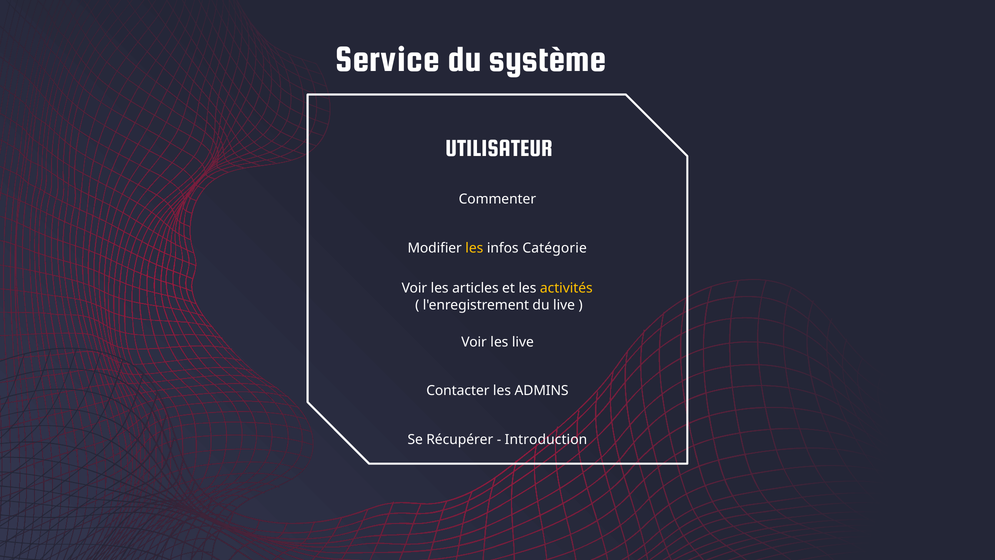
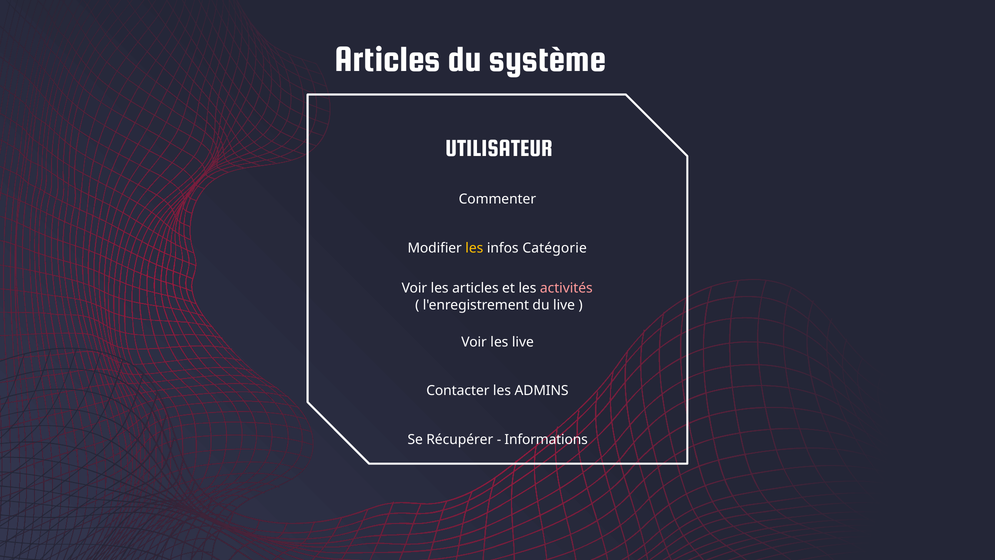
Service: Service -> Articles (388, 59)
activités colour: yellow -> pink (566, 288)
Introduction: Introduction -> Informations (546, 439)
